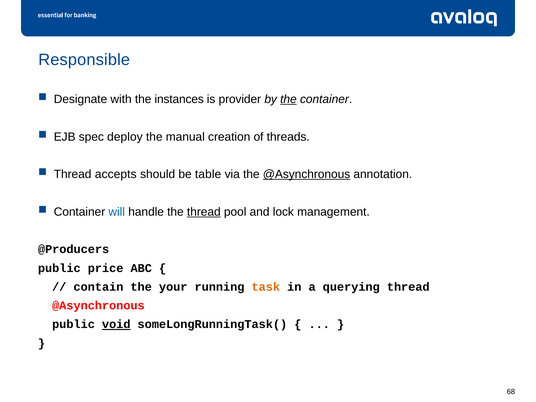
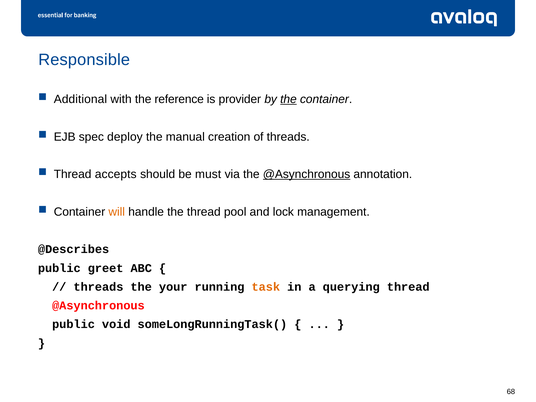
Designate: Designate -> Additional (80, 99)
instances: instances -> reference (179, 99)
table: table -> must (208, 174)
will colour: blue -> orange (117, 212)
thread underline: present -> none (204, 212)
@Producers: @Producers -> @Describes (74, 249)
price: price -> greet (106, 268)
contain: contain -> threads (98, 287)
void underline: present -> none (116, 324)
